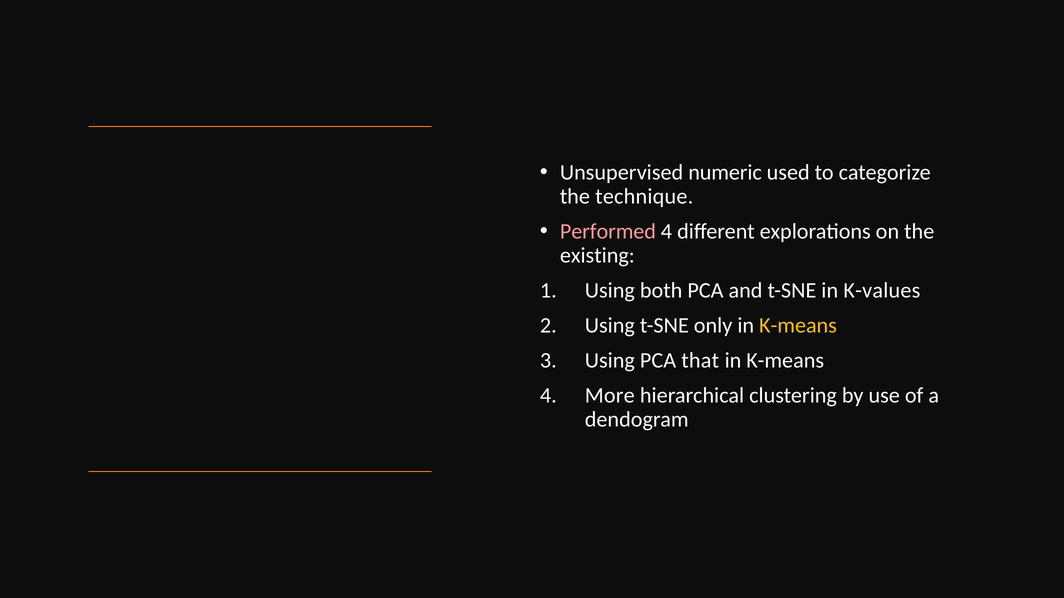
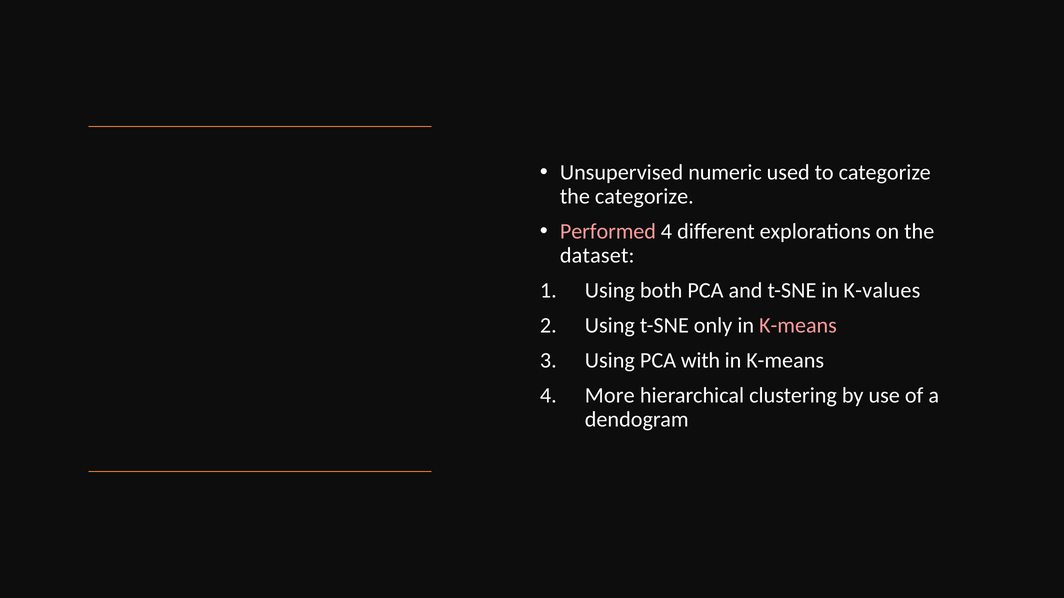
the technique: technique -> categorize (644, 196)
existing: existing -> dataset (597, 255)
K-means colour: yellow -> pink (798, 326)
that: that -> with (700, 361)
